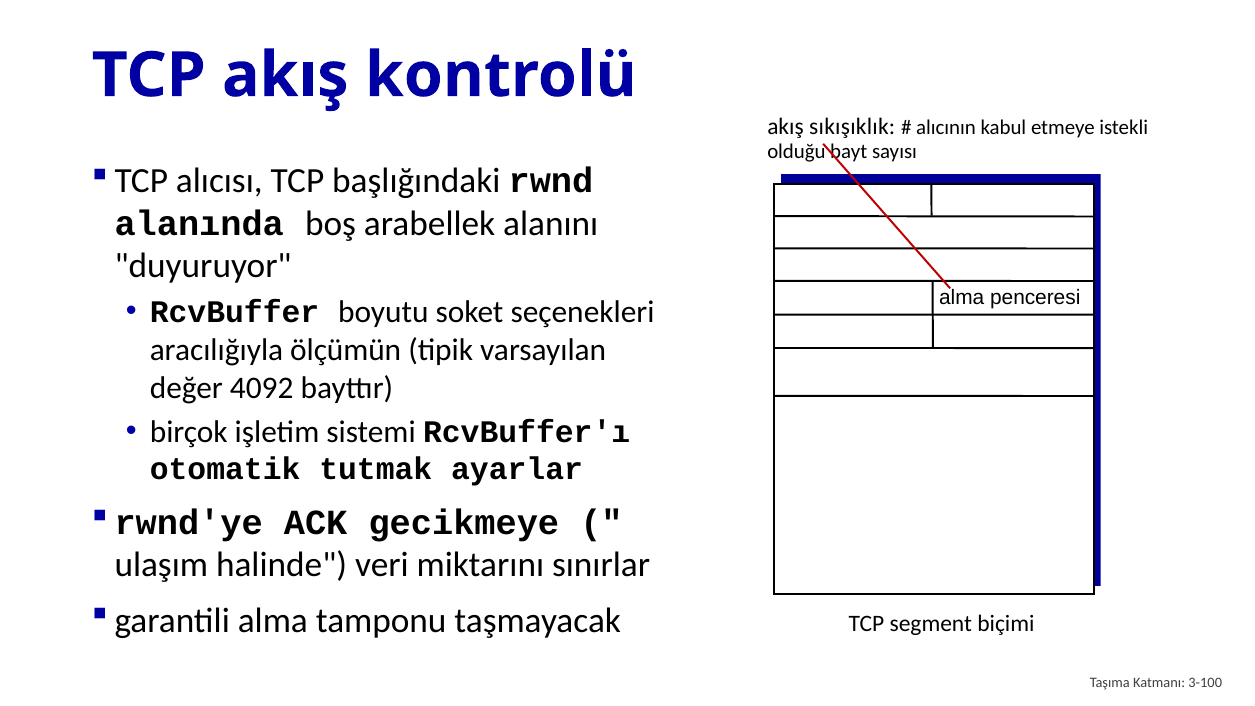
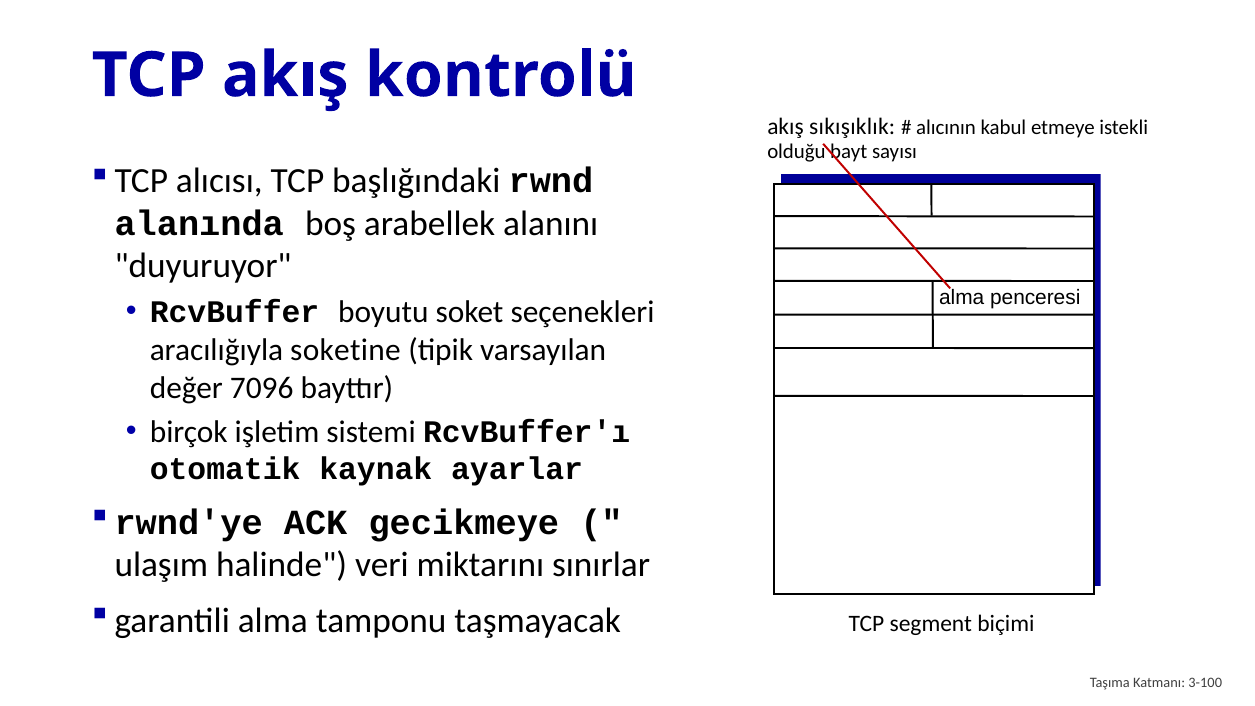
ölçümün: ölçümün -> soketine (346, 350)
4092: 4092 -> 7096 (262, 388)
tutmak: tutmak -> kaynak (376, 469)
